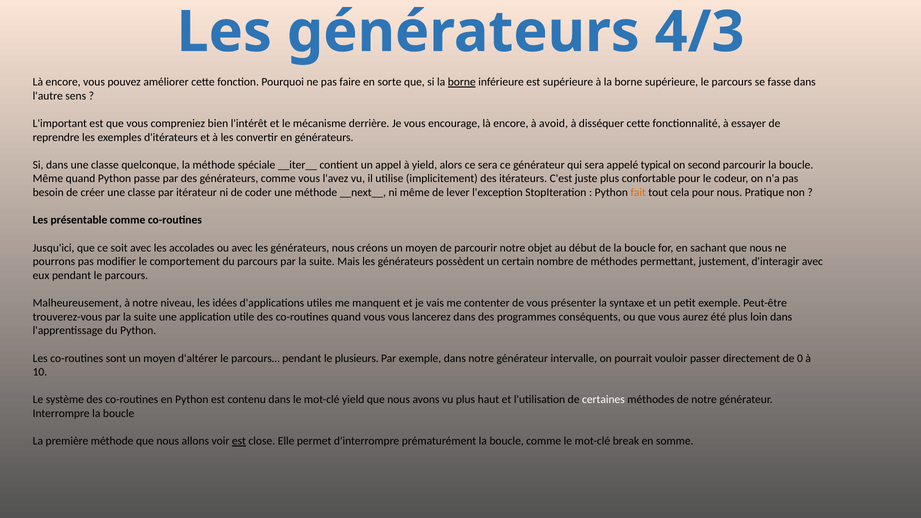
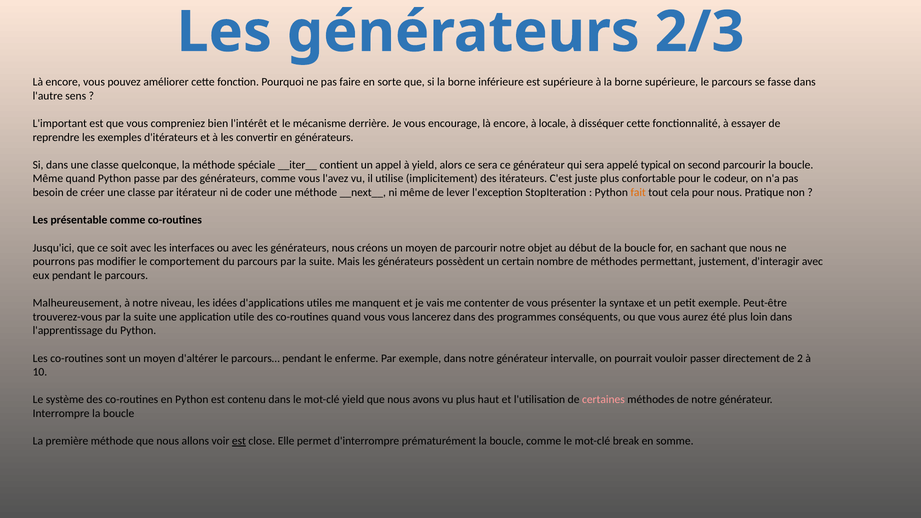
4/3: 4/3 -> 2/3 (700, 32)
borne underline: present -> none (462, 82)
avoid: avoid -> locale (554, 123)
accolades: accolades -> interfaces (192, 248)
plusieurs: plusieurs -> enferme (357, 358)
0: 0 -> 2 (800, 358)
certaines colour: white -> pink (603, 400)
